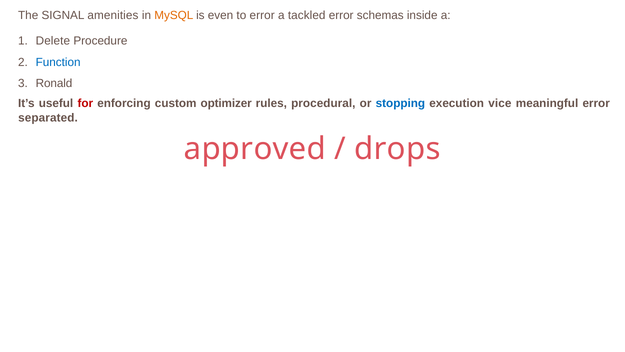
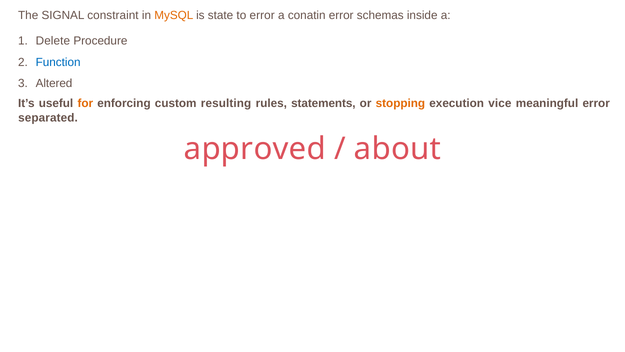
amenities: amenities -> constraint (113, 15)
even: even -> state (221, 15)
tackled: tackled -> conatin (307, 15)
Ronald: Ronald -> Altered (54, 83)
for colour: red -> orange (85, 103)
optimizer: optimizer -> resulting (226, 103)
procedural: procedural -> statements (323, 103)
stopping colour: blue -> orange (400, 103)
drops: drops -> about (397, 149)
